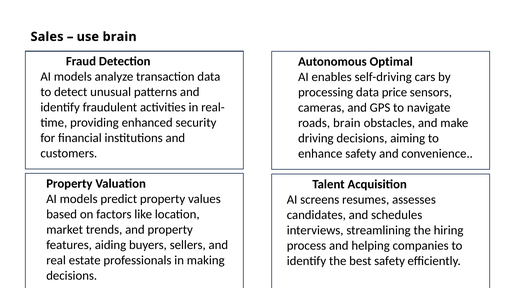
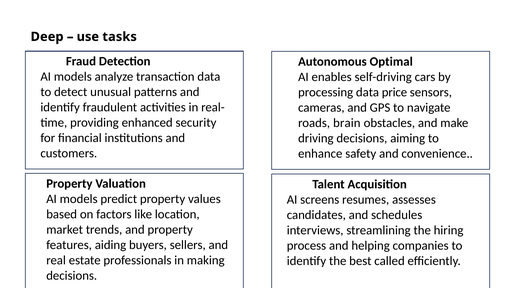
Sales: Sales -> Deep (47, 37)
use brain: brain -> tasks (120, 37)
best safety: safety -> called (390, 260)
